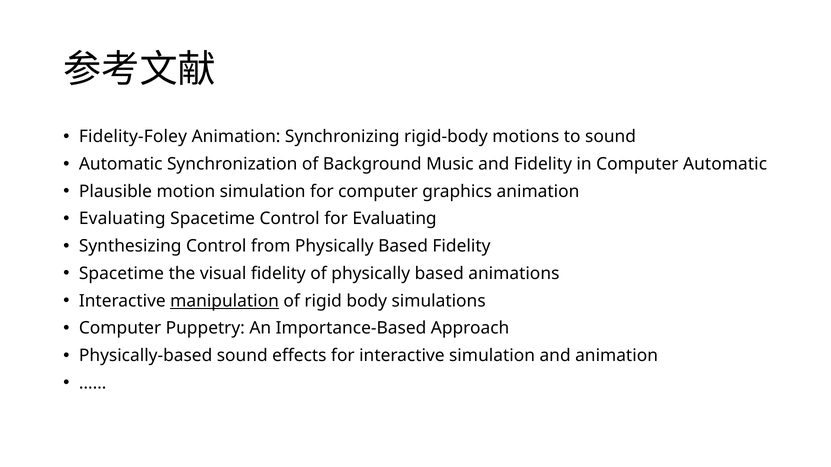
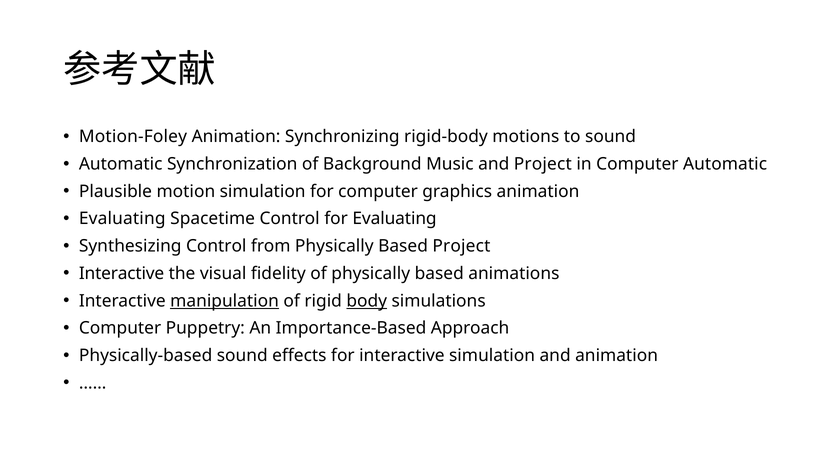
Fidelity-Foley: Fidelity-Foley -> Motion-Foley (133, 137)
and Fidelity: Fidelity -> Project (543, 164)
Based Fidelity: Fidelity -> Project (461, 246)
Spacetime: Spacetime -> Interactive (122, 274)
body underline: none -> present (367, 301)
